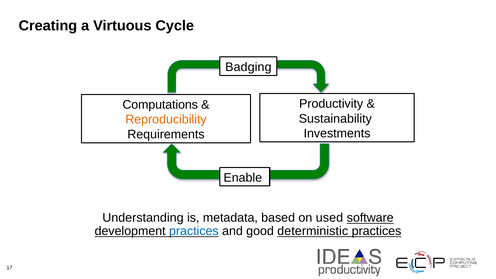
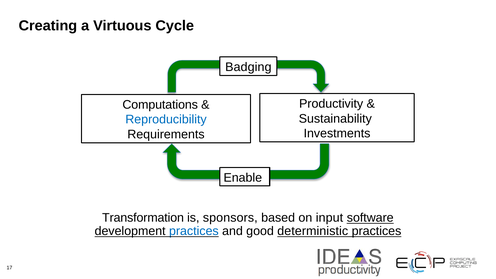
Reproducibility colour: orange -> blue (166, 120)
Understanding: Understanding -> Transformation (143, 218)
metadata: metadata -> sponsors (230, 218)
used: used -> input (329, 218)
